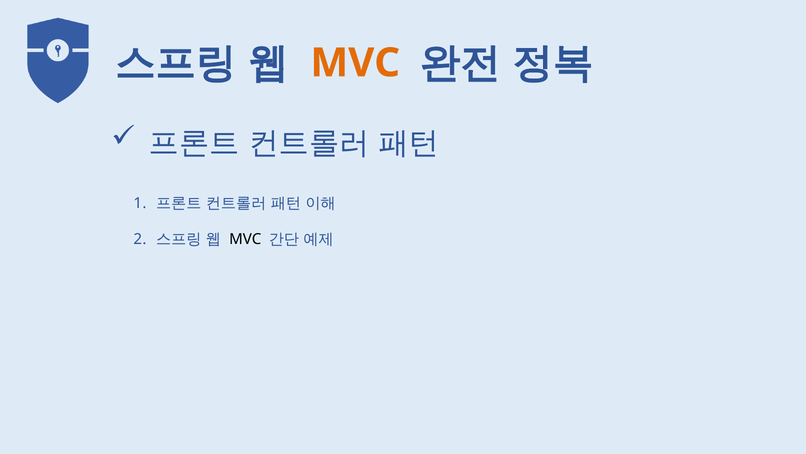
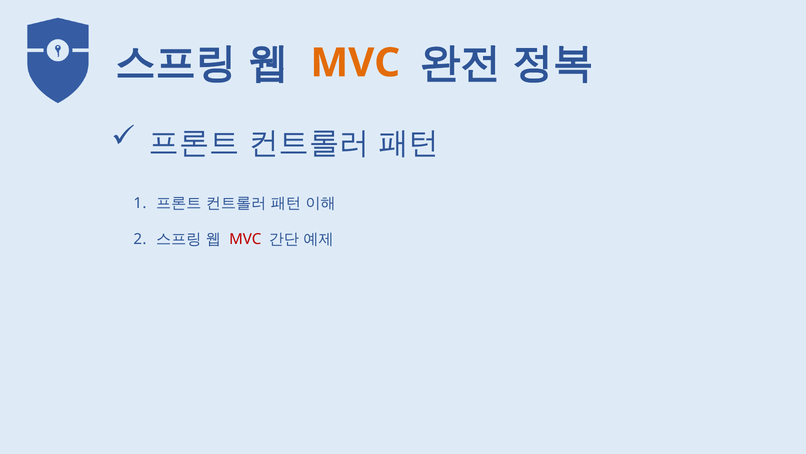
MVC colour: black -> red (245, 239)
